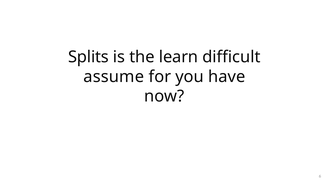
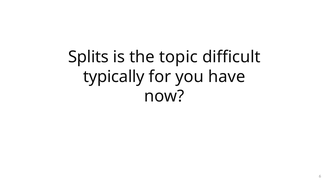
learn: learn -> topic (178, 57)
assume: assume -> typically (114, 77)
